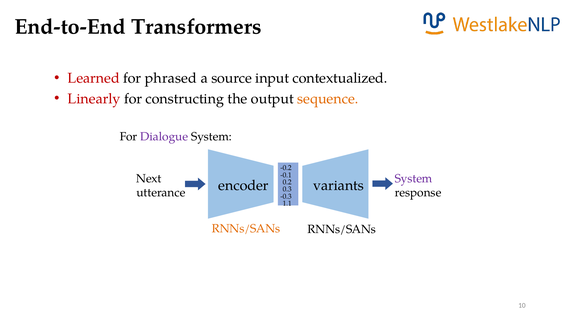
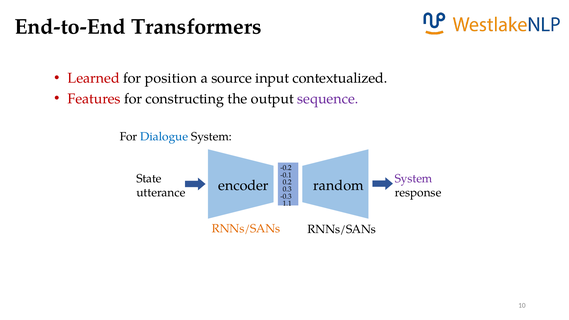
phrased: phrased -> position (171, 78)
Linearly: Linearly -> Features (94, 99)
sequence colour: orange -> purple (328, 99)
Dialogue colour: purple -> blue (164, 137)
Next: Next -> State (149, 178)
variants: variants -> random (339, 186)
